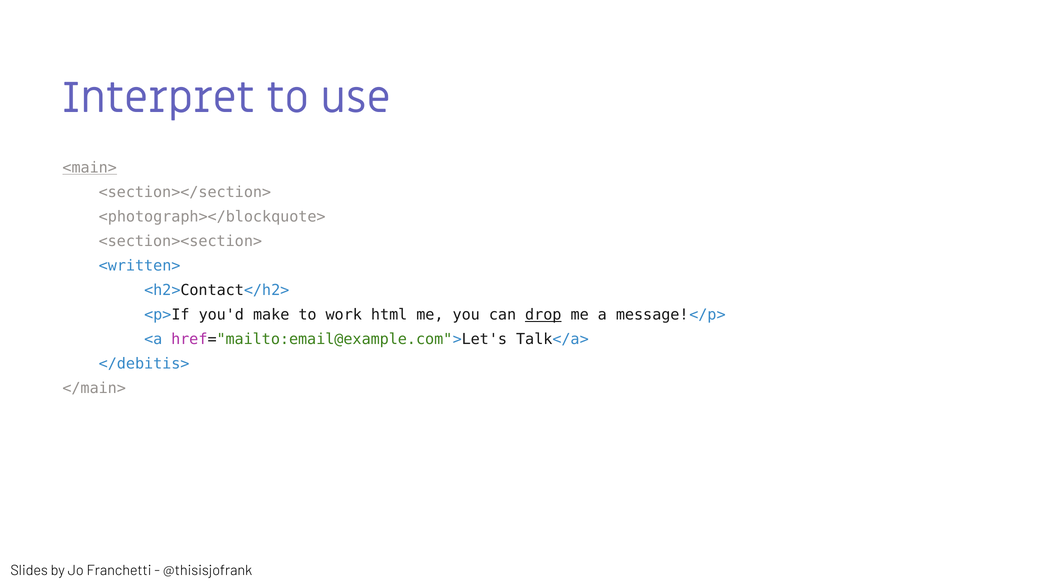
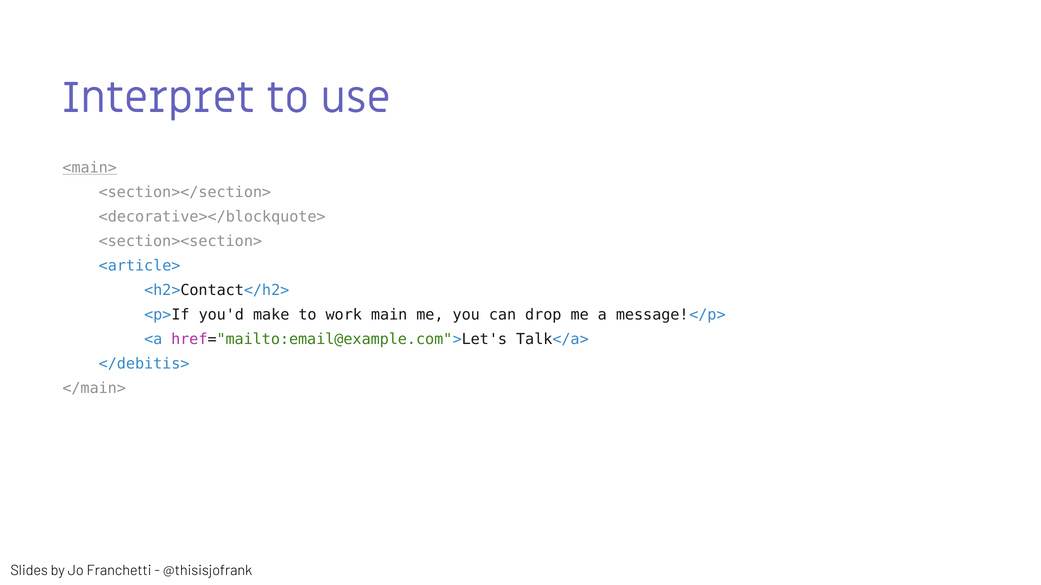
<photograph></blockquote>: <photograph></blockquote> -> <decorative></blockquote> (212, 217)
<written>: <written> -> <article> (140, 266)
html: html -> main (389, 315)
drop underline: present -> none (543, 315)
